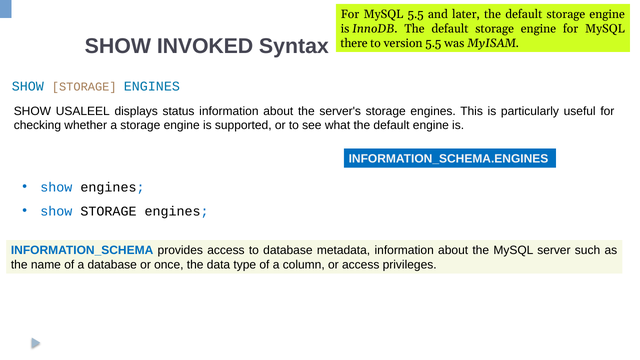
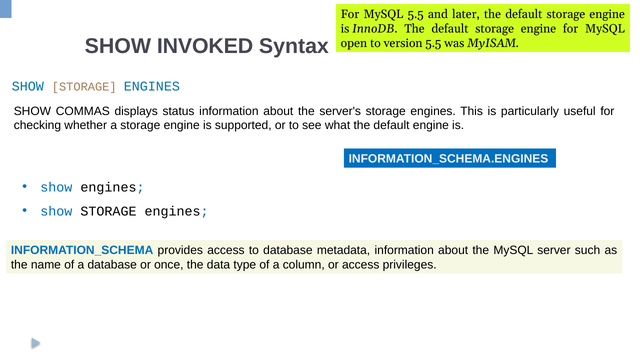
there: there -> open (354, 43)
USALEEL: USALEEL -> COMMAS (83, 111)
